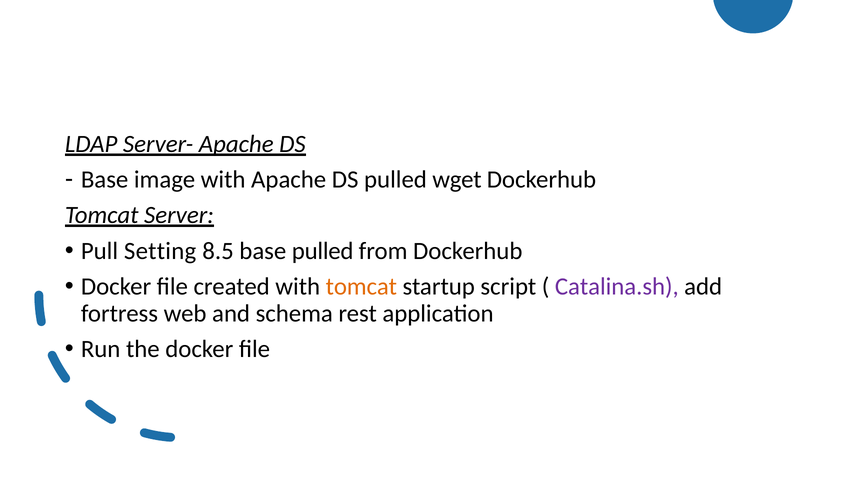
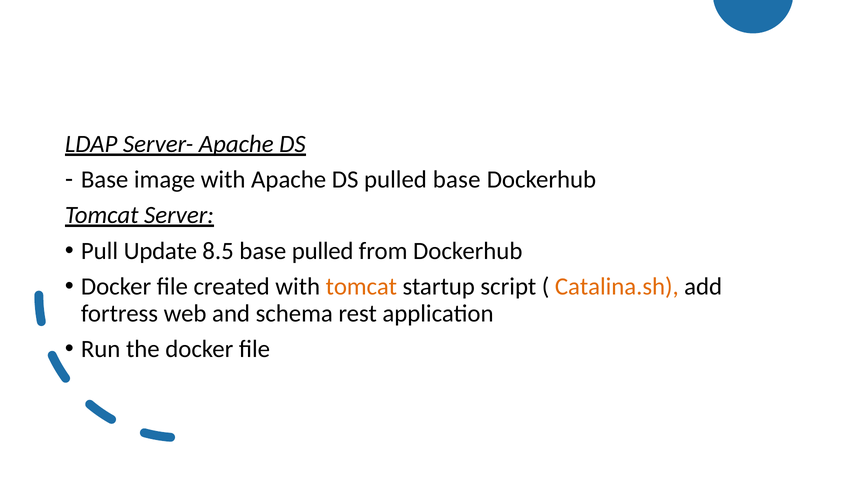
pulled wget: wget -> base (457, 180)
Setting: Setting -> Update (160, 251)
Catalina.sh colour: purple -> orange (617, 287)
